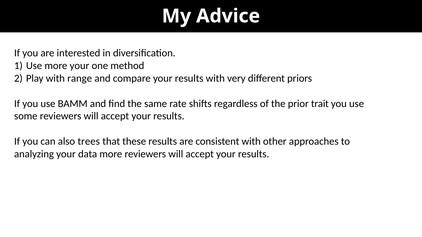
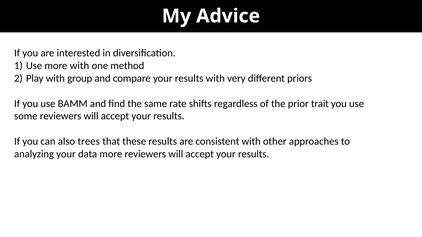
more your: your -> with (79, 66)
range: range -> group (80, 78)
